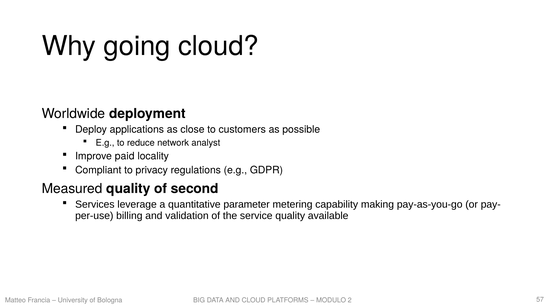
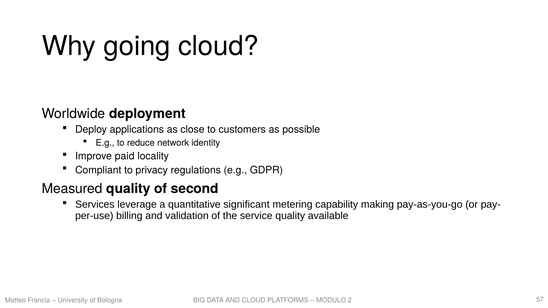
analyst: analyst -> identity (206, 143)
parameter: parameter -> significant (247, 205)
